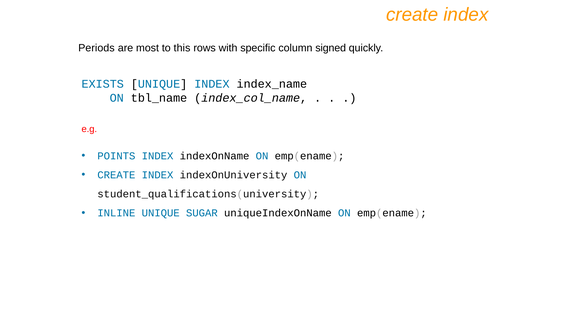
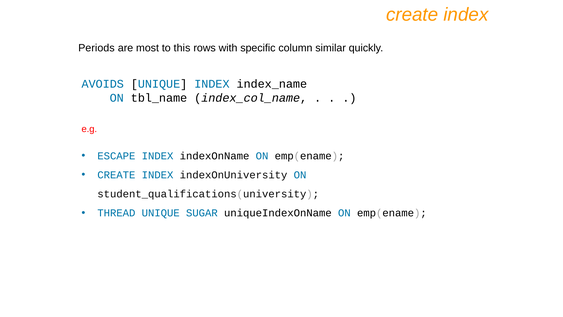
signed: signed -> similar (331, 48)
EXISTS: EXISTS -> AVOIDS (103, 84)
POINTS: POINTS -> ESCAPE (116, 156)
INLINE: INLINE -> THREAD (116, 213)
